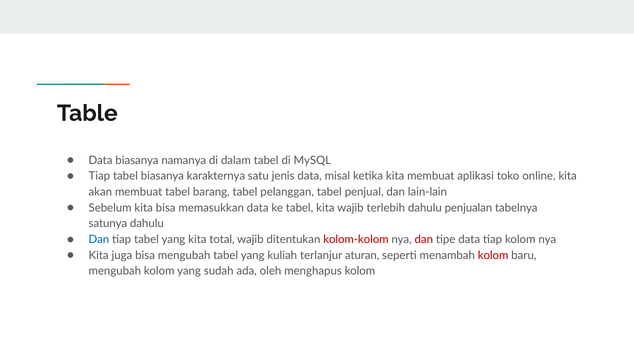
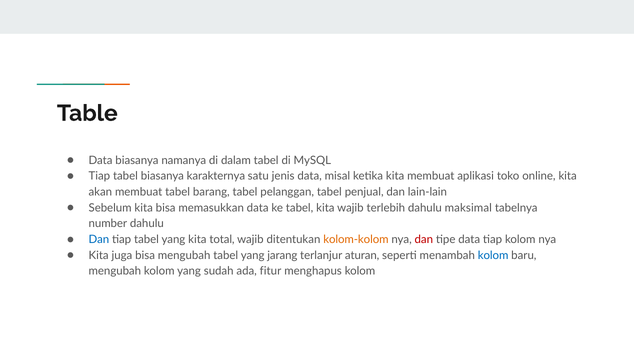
penjualan: penjualan -> maksimal (468, 208)
satunya: satunya -> number (108, 223)
kolom-kolom colour: red -> orange (356, 239)
kuliah: kuliah -> jarang (282, 255)
kolom colour: red -> blue (493, 255)
oleh: oleh -> fitur (271, 271)
